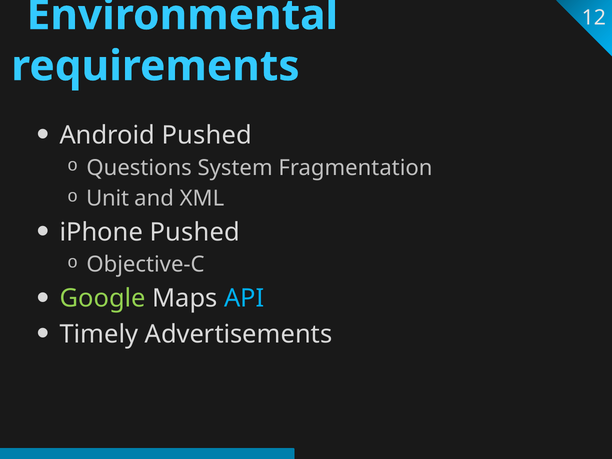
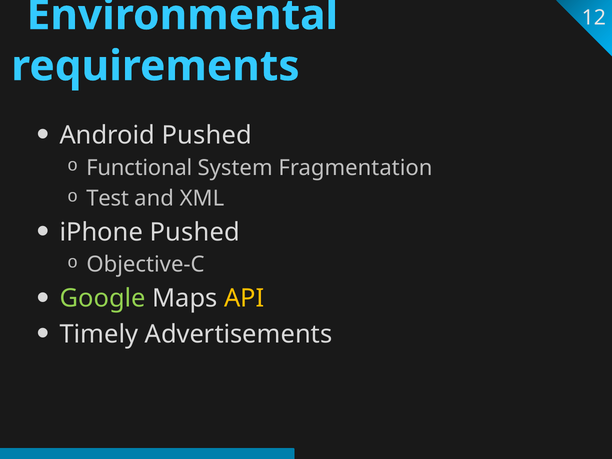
Questions: Questions -> Functional (139, 168)
Unit: Unit -> Test (108, 198)
API colour: light blue -> yellow (244, 299)
